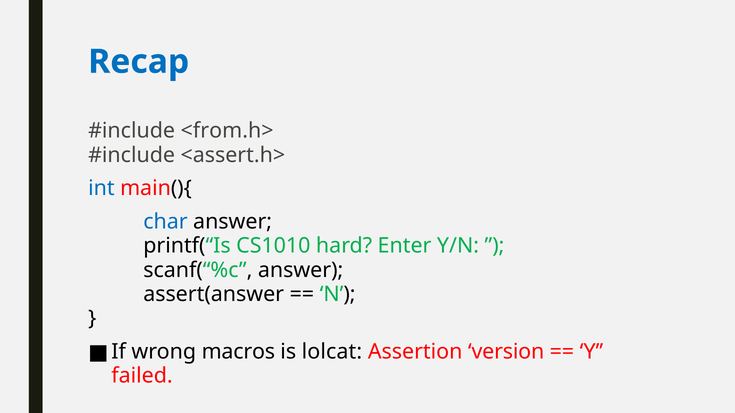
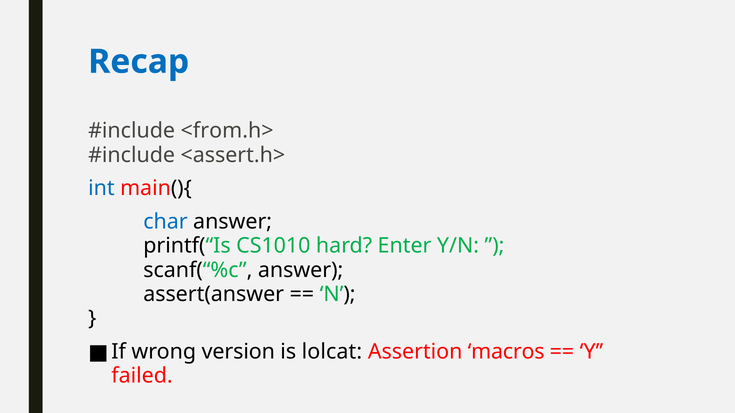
macros: macros -> version (238, 352)
version: version -> macros (506, 352)
